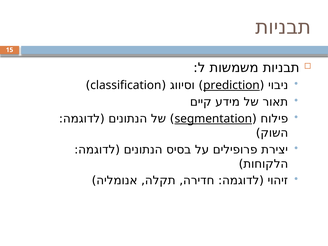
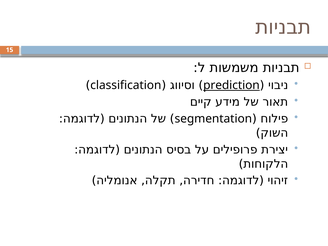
segmentation underline: present -> none (213, 119)
